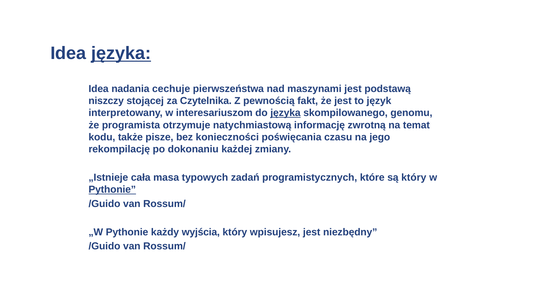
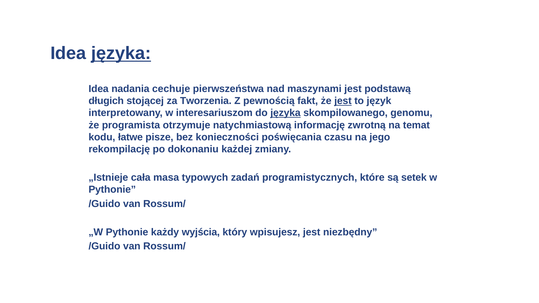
niszczy: niszczy -> długich (106, 101)
Czytelnika: Czytelnika -> Tworzenia (206, 101)
jest underline: none -> present (343, 101)
także: także -> łatwe (130, 137)
są który: który -> setek (414, 178)
Pythonie underline: present -> none (112, 190)
